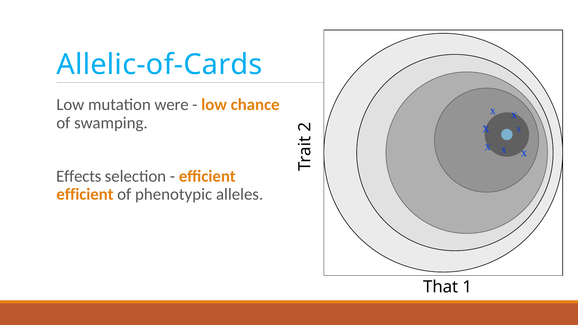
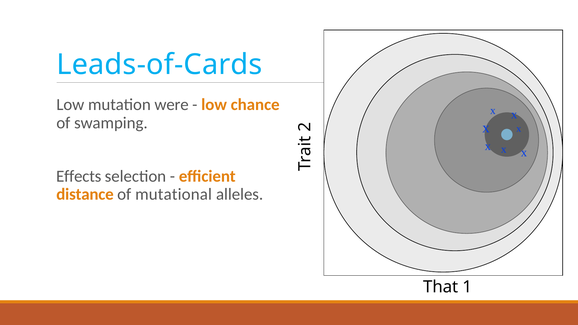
Allelic-of-Cards: Allelic-of-Cards -> Leads-of-Cards (159, 65)
efficient: efficient -> distance (85, 194)
phenotypic: phenotypic -> mutational (174, 194)
